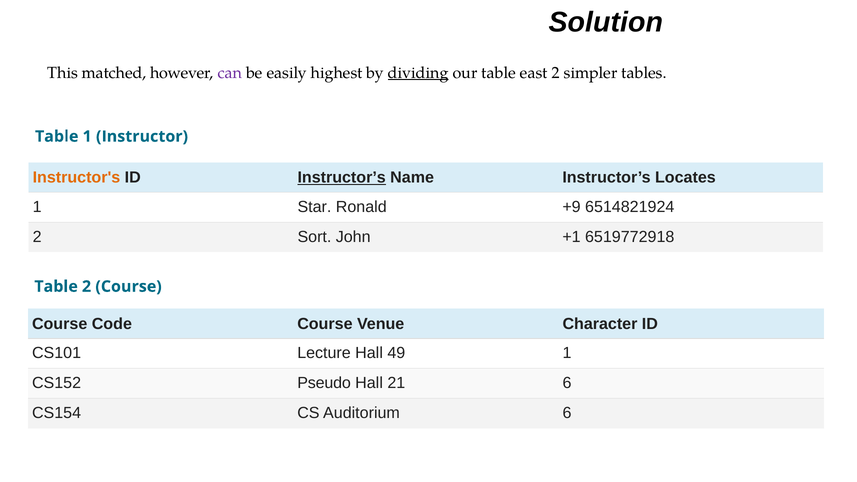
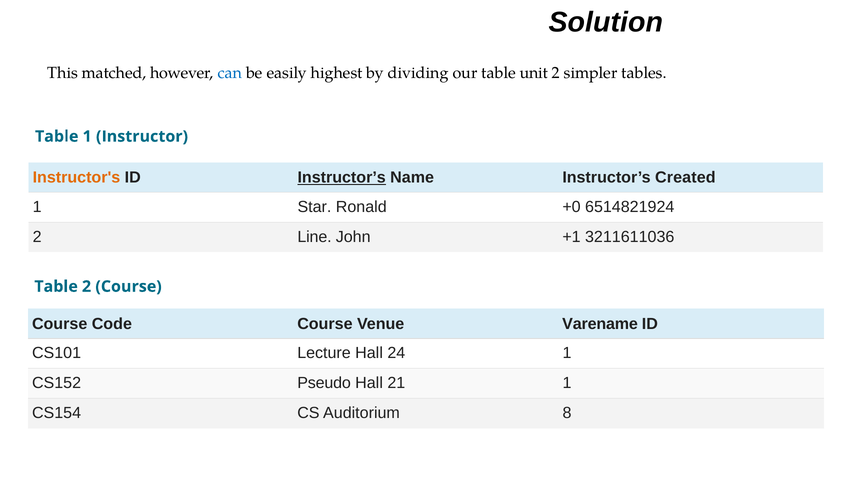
can colour: purple -> blue (230, 73)
dividing underline: present -> none (418, 73)
east: east -> unit (534, 73)
Locates: Locates -> Created (685, 178)
+9: +9 -> +0 (572, 207)
Sort: Sort -> Line (315, 237)
6519772918: 6519772918 -> 3211611036 (630, 237)
Character: Character -> Varename (600, 324)
49: 49 -> 24 (396, 353)
21 6: 6 -> 1 (567, 383)
Auditorium 6: 6 -> 8 (567, 413)
